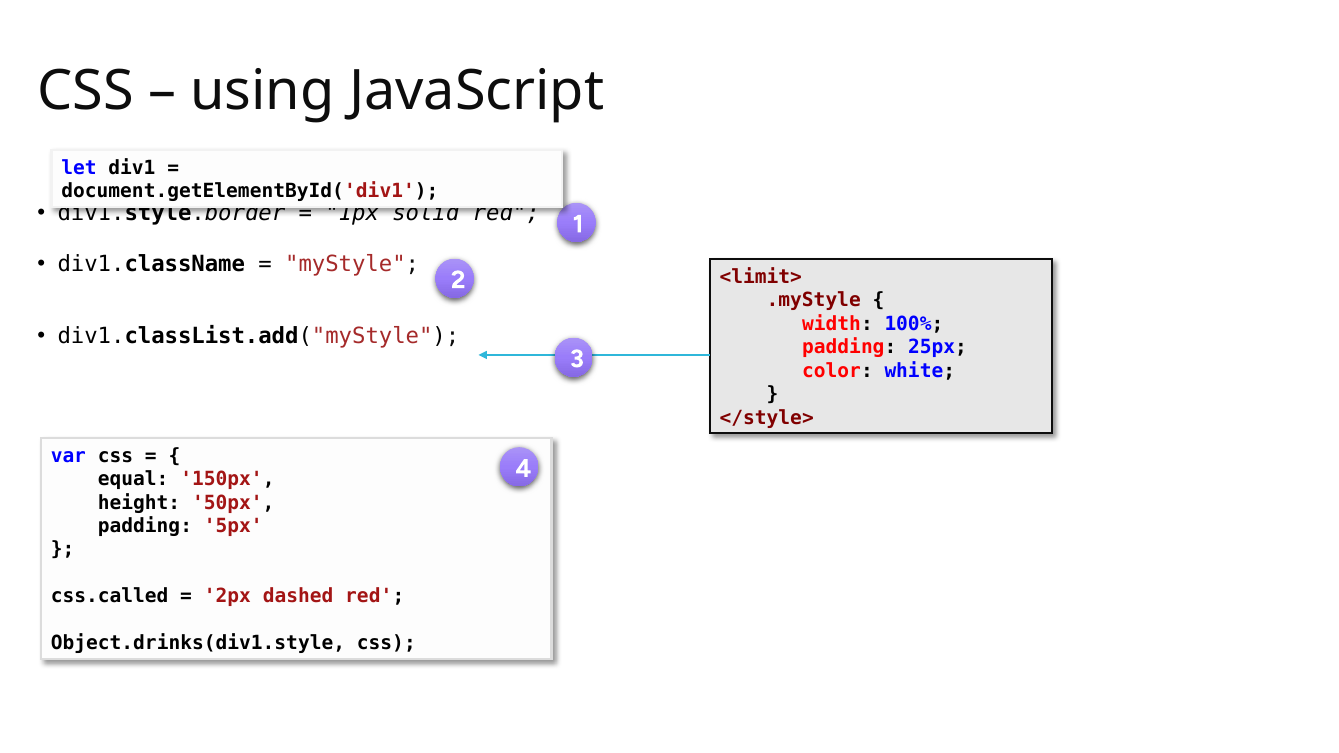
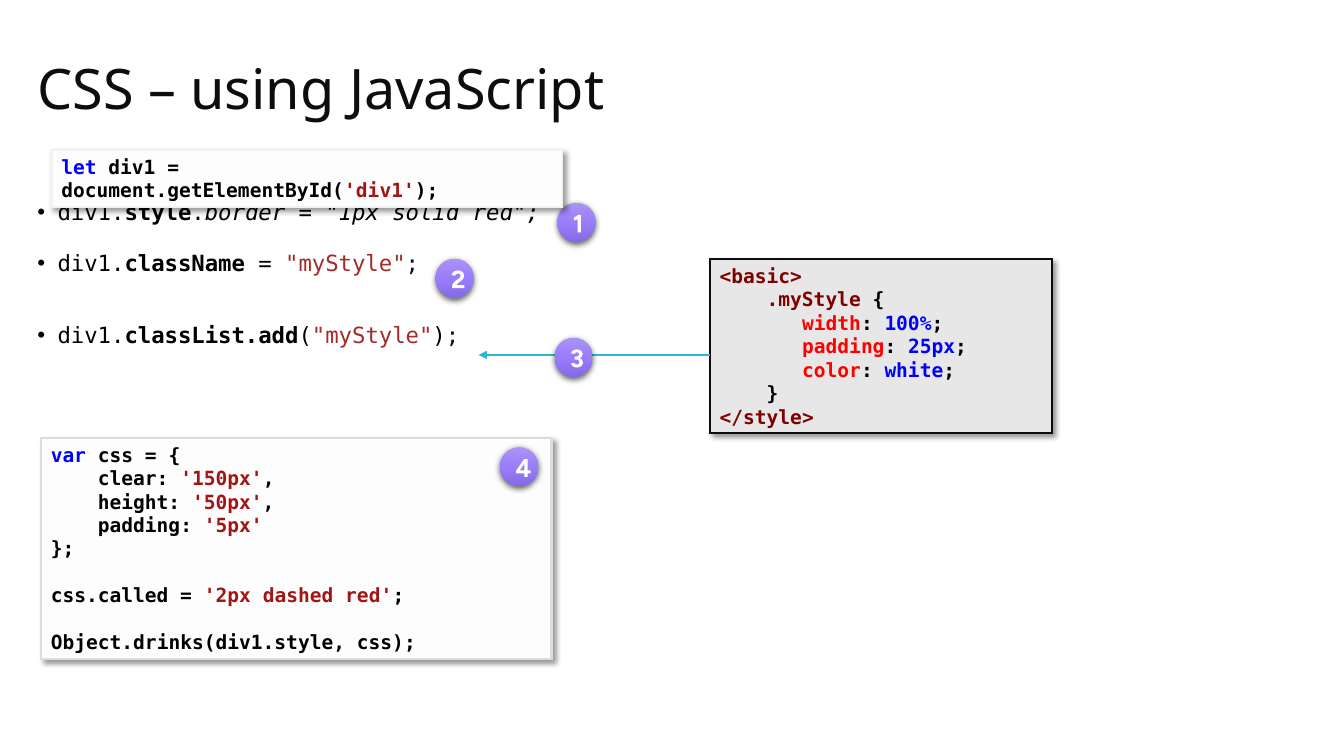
<limit>: <limit> -> <basic> (761, 277)
equal: equal -> clear (133, 479)
